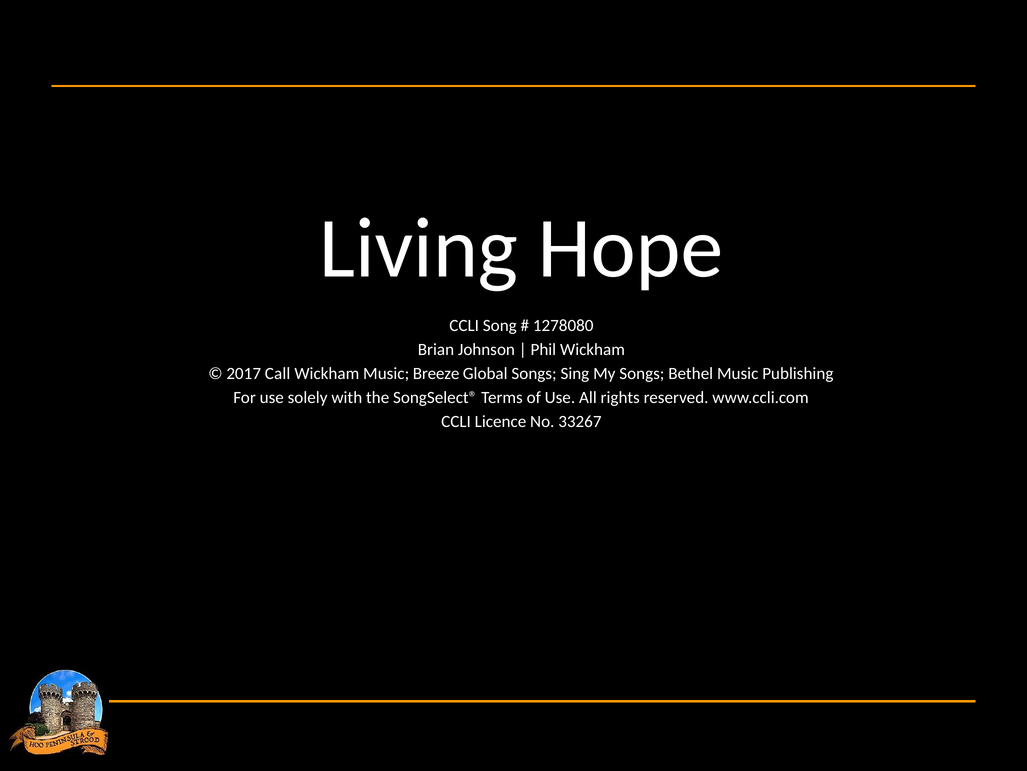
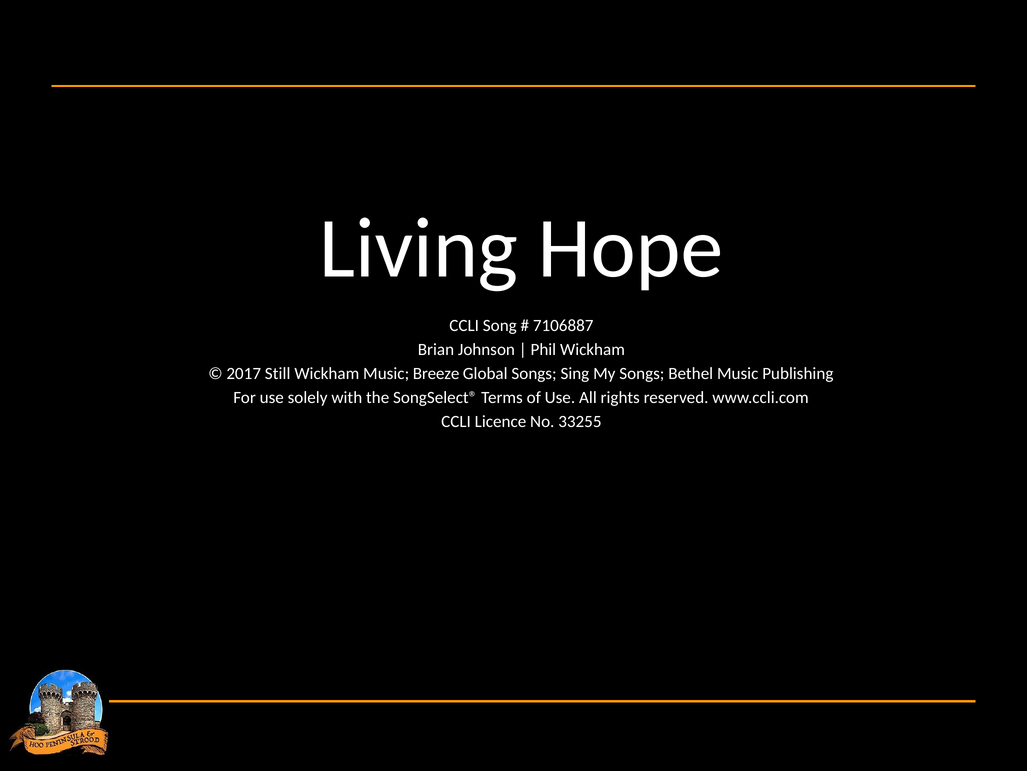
1278080: 1278080 -> 7106887 (563, 325)
Call: Call -> Still (278, 373)
33267: 33267 -> 33255 (580, 421)
